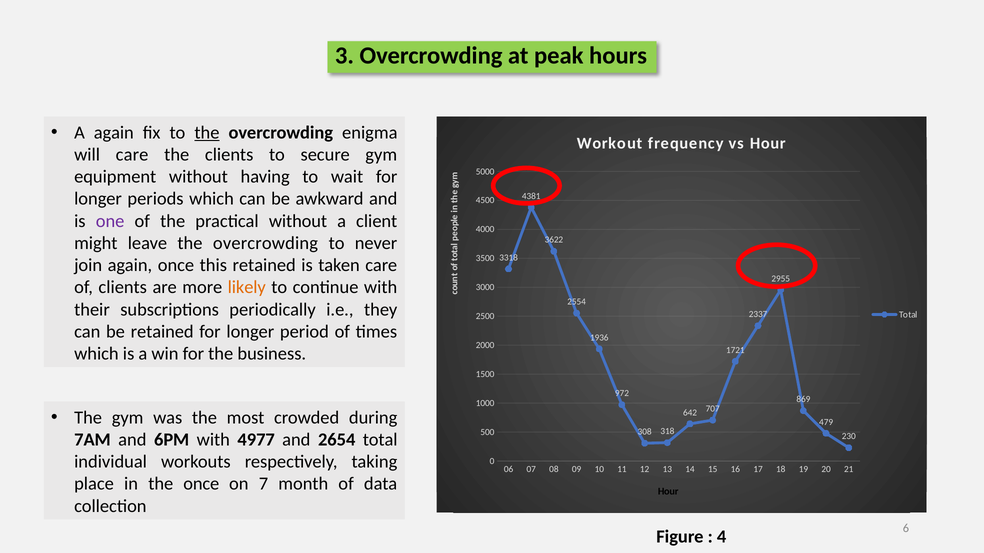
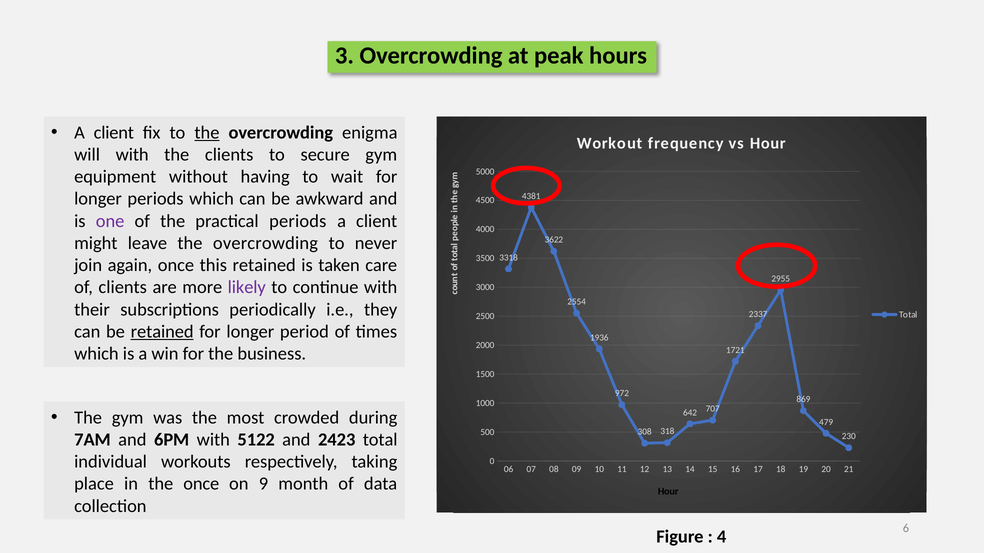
again: again -> client (114, 133)
will care: care -> with (132, 155)
practical without: without -> periods (298, 221)
likely colour: orange -> purple (247, 288)
retained underline: none -> present (162, 332)
4977: 4977 -> 5122 (256, 440)
2654: 2654 -> 2423 (337, 440)
7: 7 -> 9 (263, 484)
